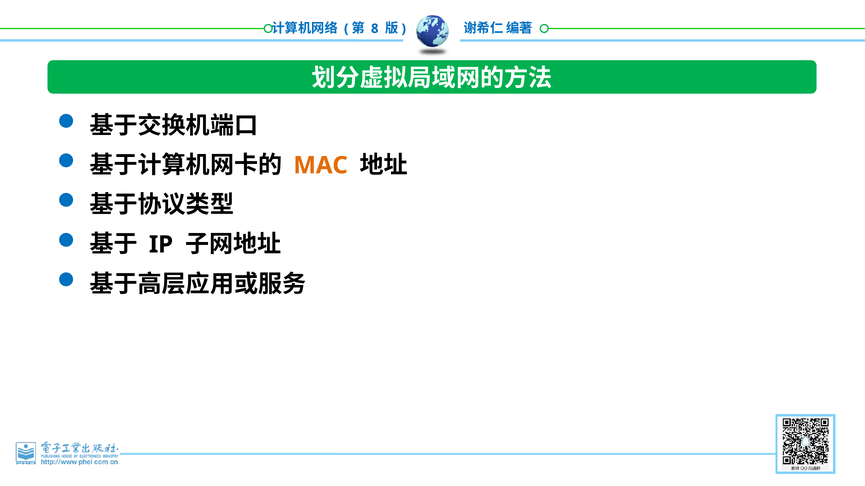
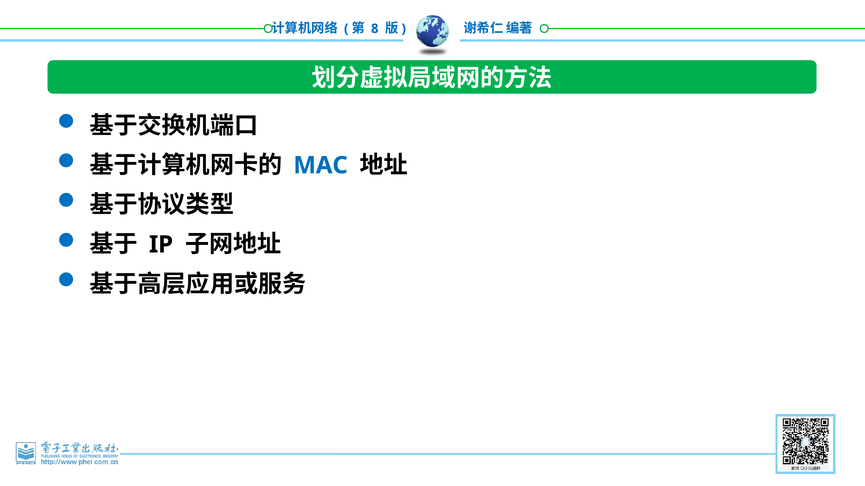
MAC colour: orange -> blue (321, 166)
